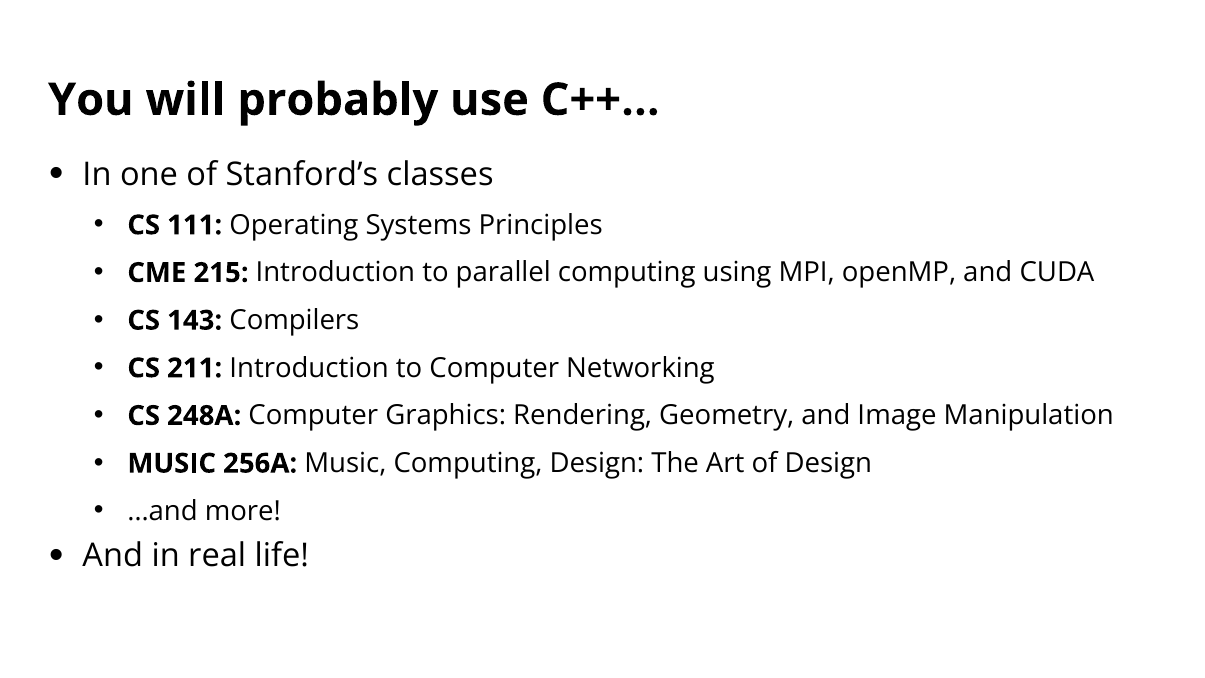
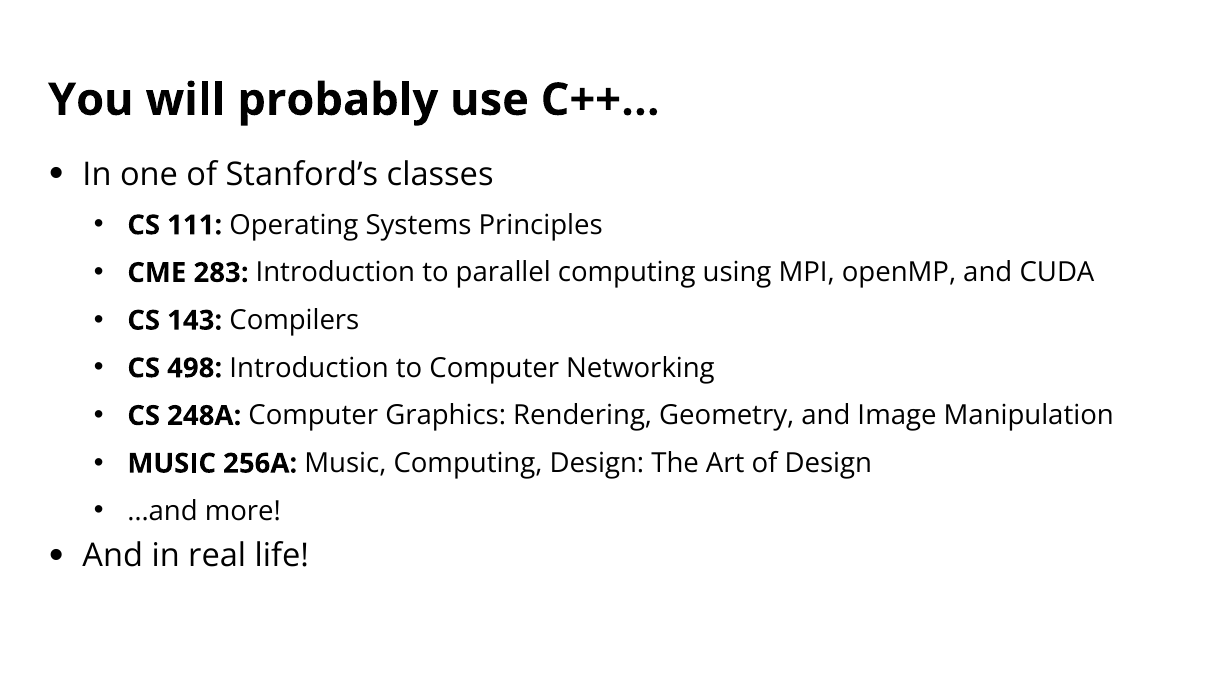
215: 215 -> 283 (221, 273)
211: 211 -> 498 (195, 368)
